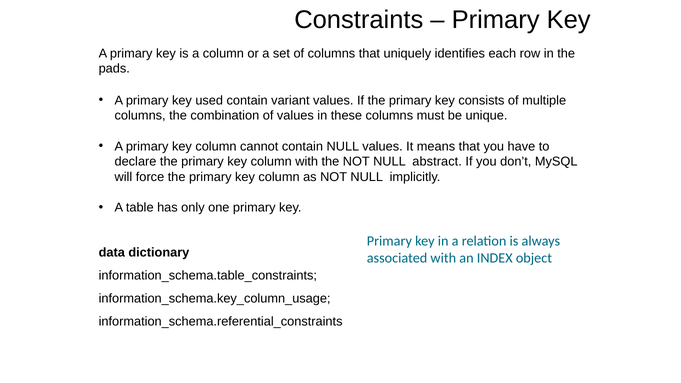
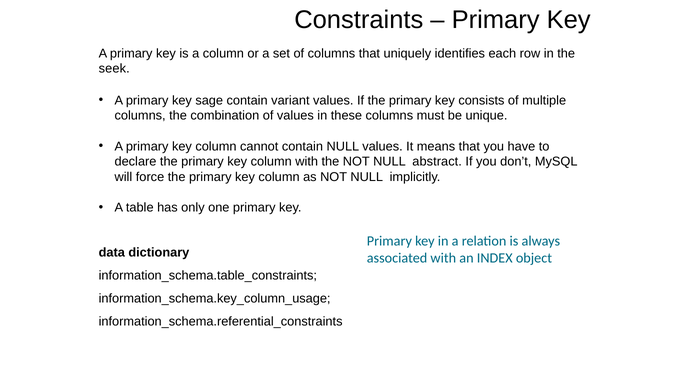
pads: pads -> seek (114, 69)
used: used -> sage (209, 100)
